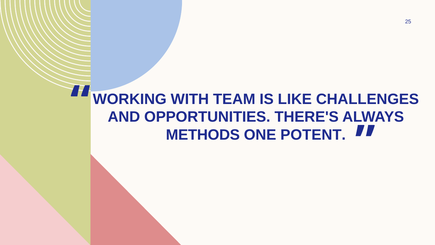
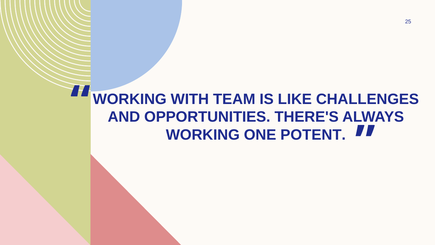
METHODS: METHODS -> WORKING (203, 135)
